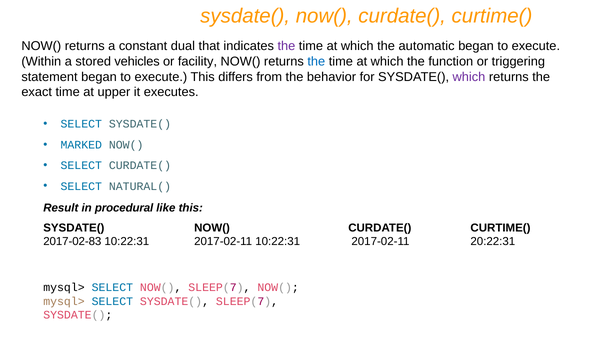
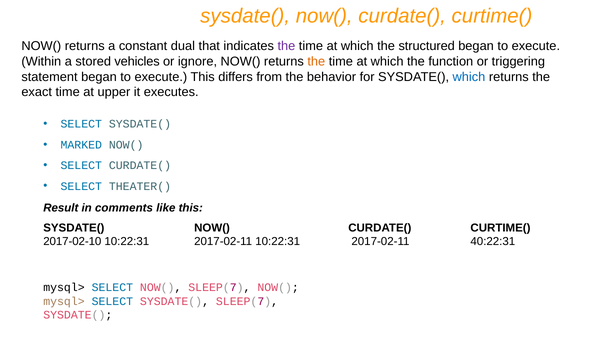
automatic: automatic -> structured (427, 46)
facility: facility -> ignore (197, 62)
the colour: blue -> orange (316, 62)
which colour: purple -> blue (469, 77)
NATURAL(: NATURAL( -> THEATER( (140, 186)
procedural: procedural -> comments (124, 208)
2017-02-83: 2017-02-83 -> 2017-02-10 (72, 242)
20:22:31: 20:22:31 -> 40:22:31 (493, 242)
